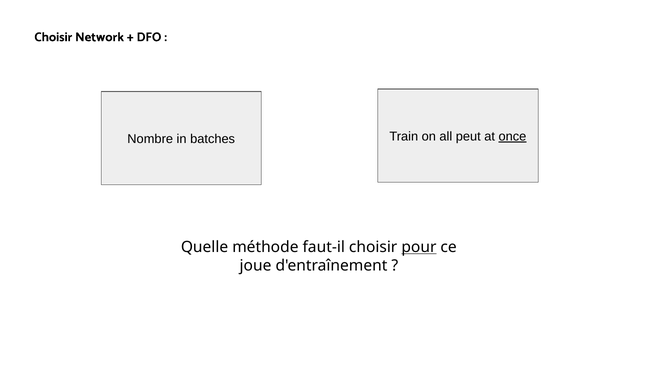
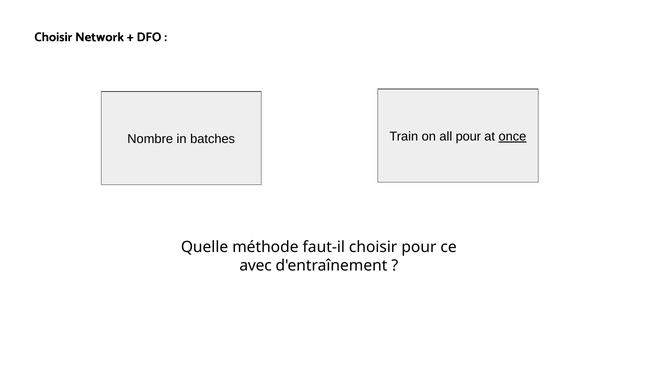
all peut: peut -> pour (468, 137)
pour underline: present -> none (419, 247)
joue: joue -> avec (256, 266)
